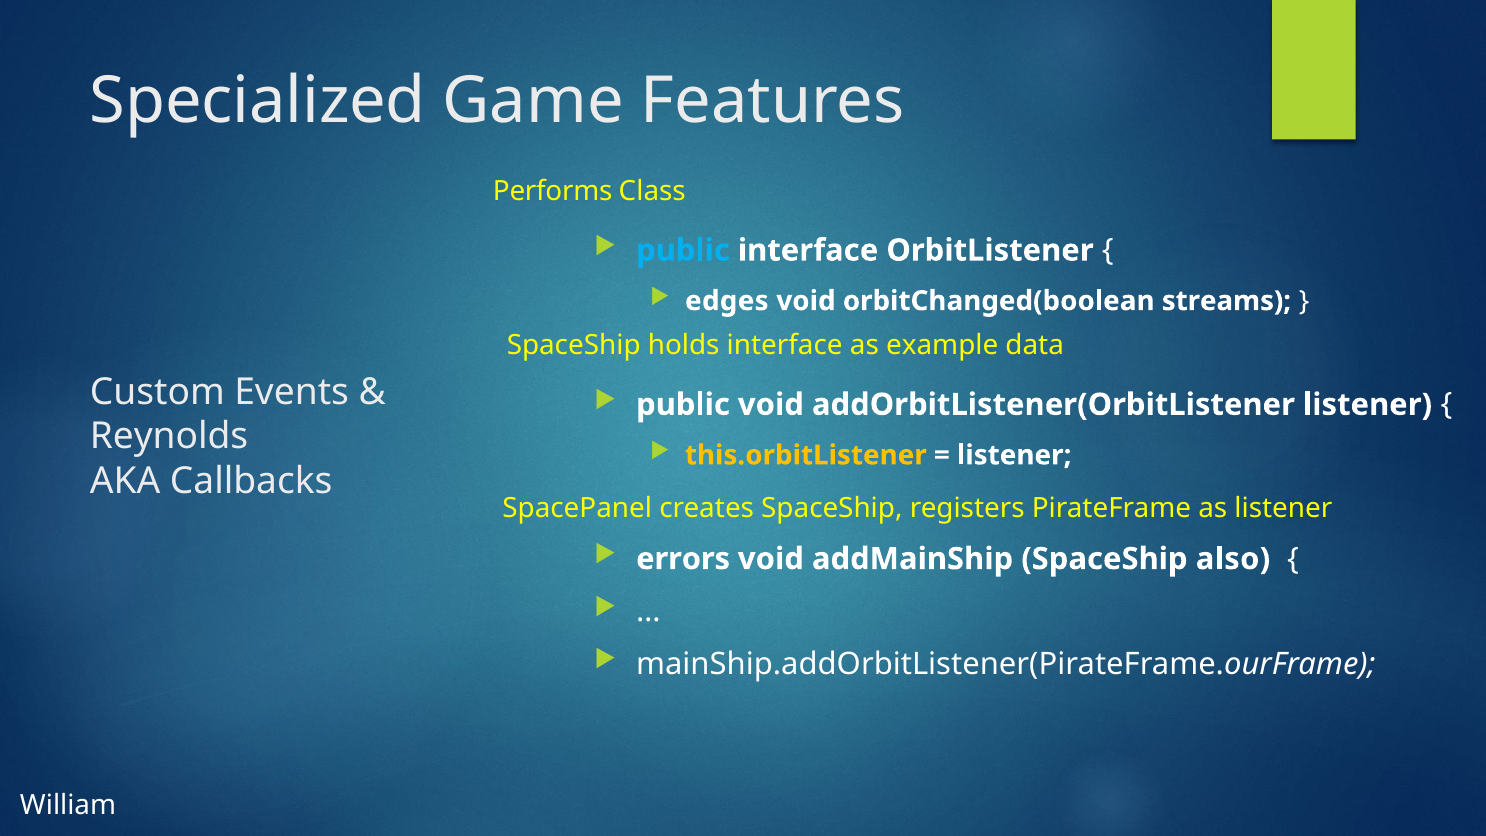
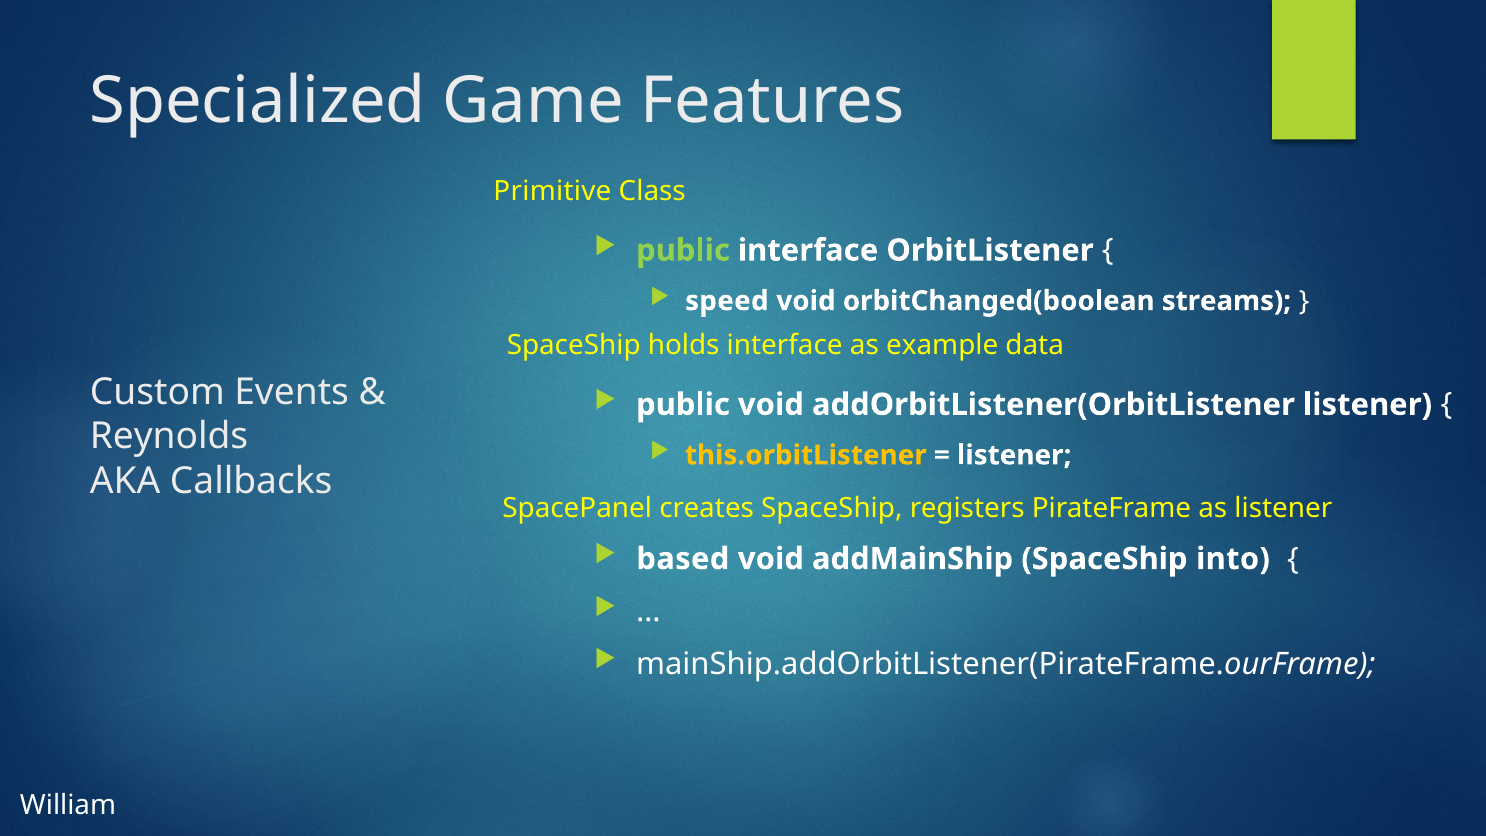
Performs: Performs -> Primitive (552, 191)
public colour: light blue -> light green (683, 250)
edges: edges -> speed (727, 301)
errors: errors -> based (683, 559)
also: also -> into (1233, 559)
